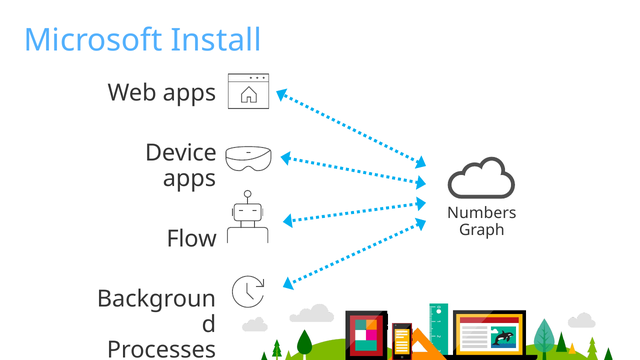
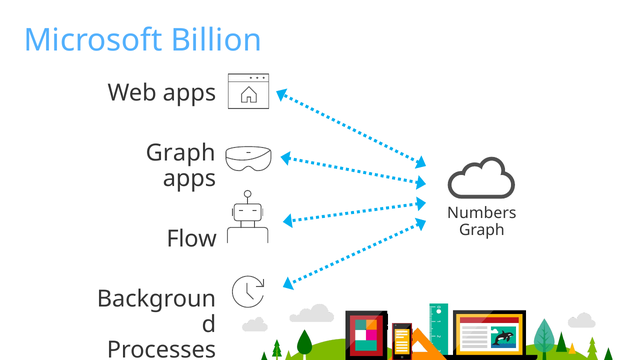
Install: Install -> Billion (216, 40)
Device: Device -> Graph (181, 153)
